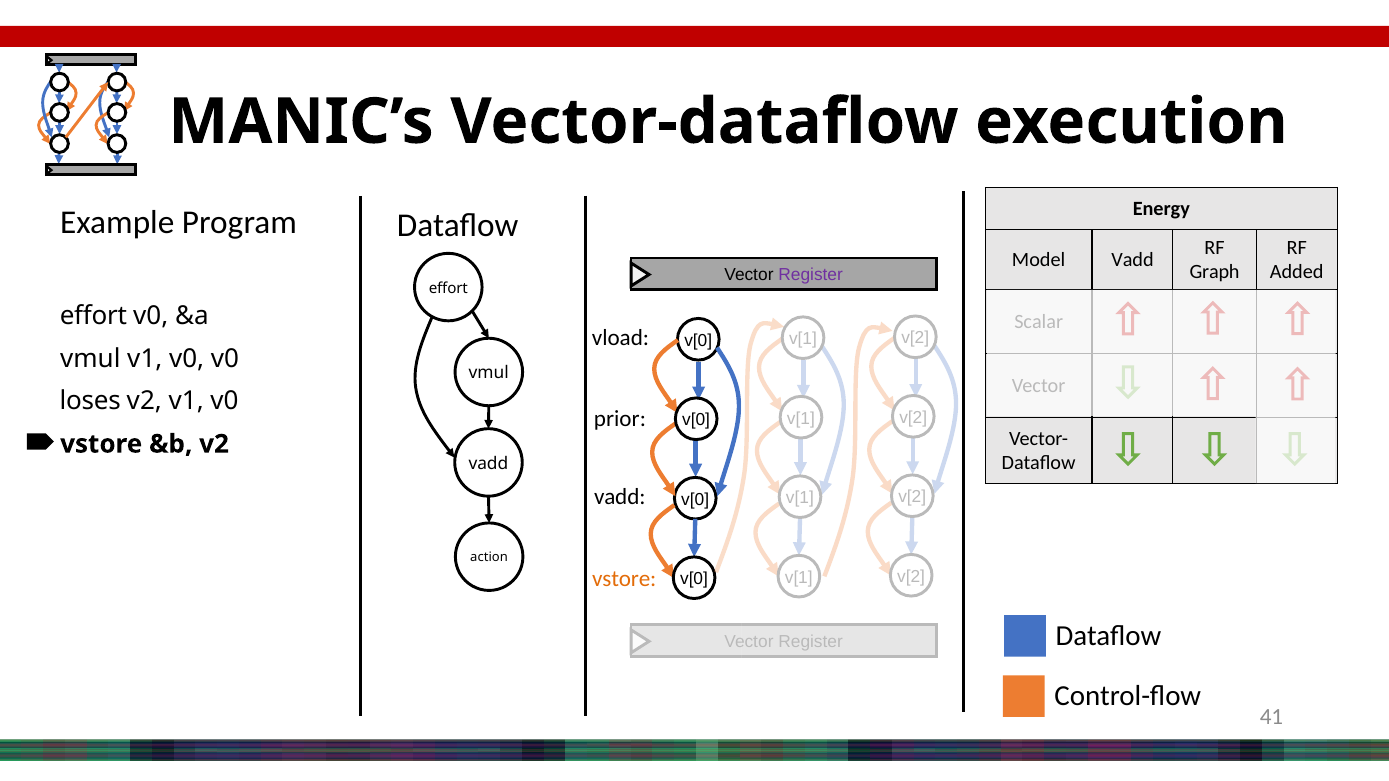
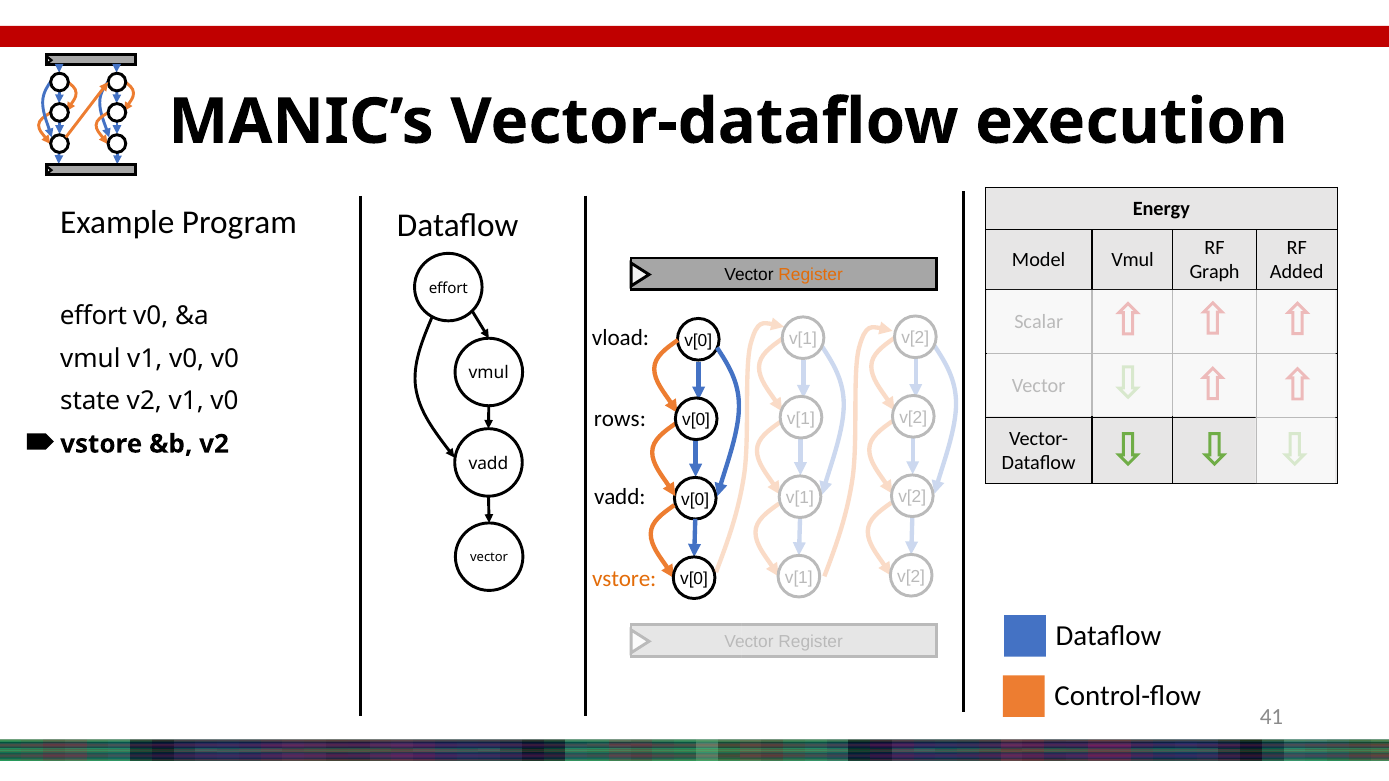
Model Vadd: Vadd -> Vmul (1133, 260)
Register colour: purple -> orange (811, 275)
loses: loses -> state (90, 402)
prior: prior -> rows (620, 419)
action: action -> vector (489, 558)
